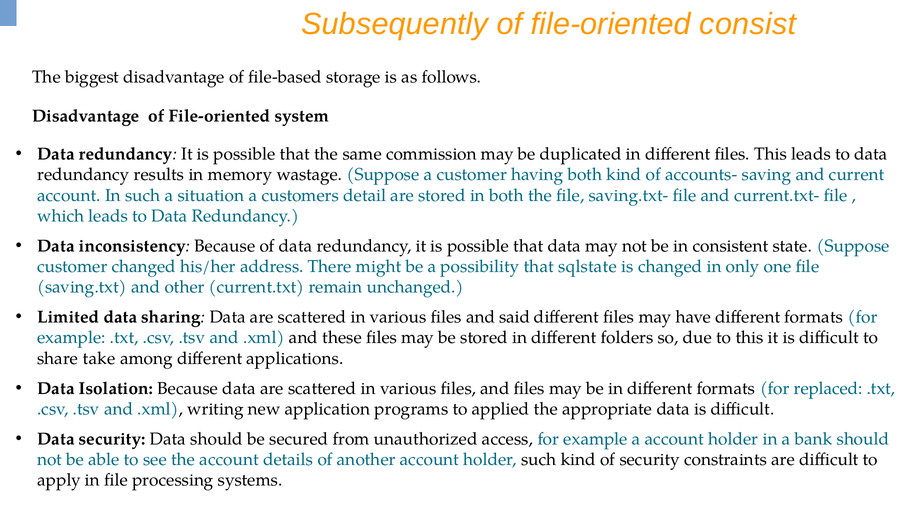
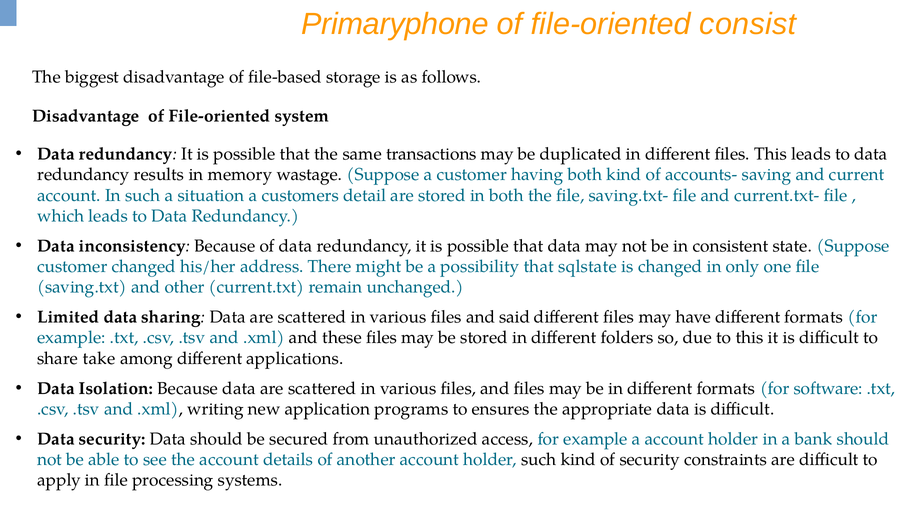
Subsequently: Subsequently -> Primaryphone (395, 24)
commission: commission -> transactions (431, 154)
replaced: replaced -> software (828, 388)
applied: applied -> ensures (501, 409)
